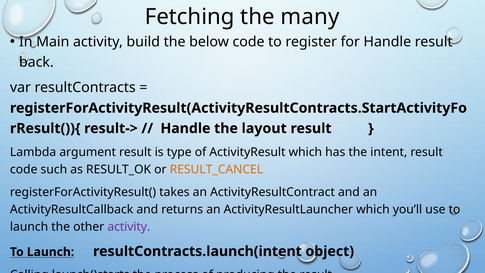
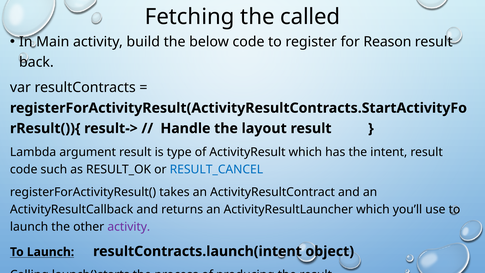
many: many -> called (310, 17)
for Handle: Handle -> Reason (387, 42)
RESULT_CANCEL colour: orange -> blue (216, 169)
